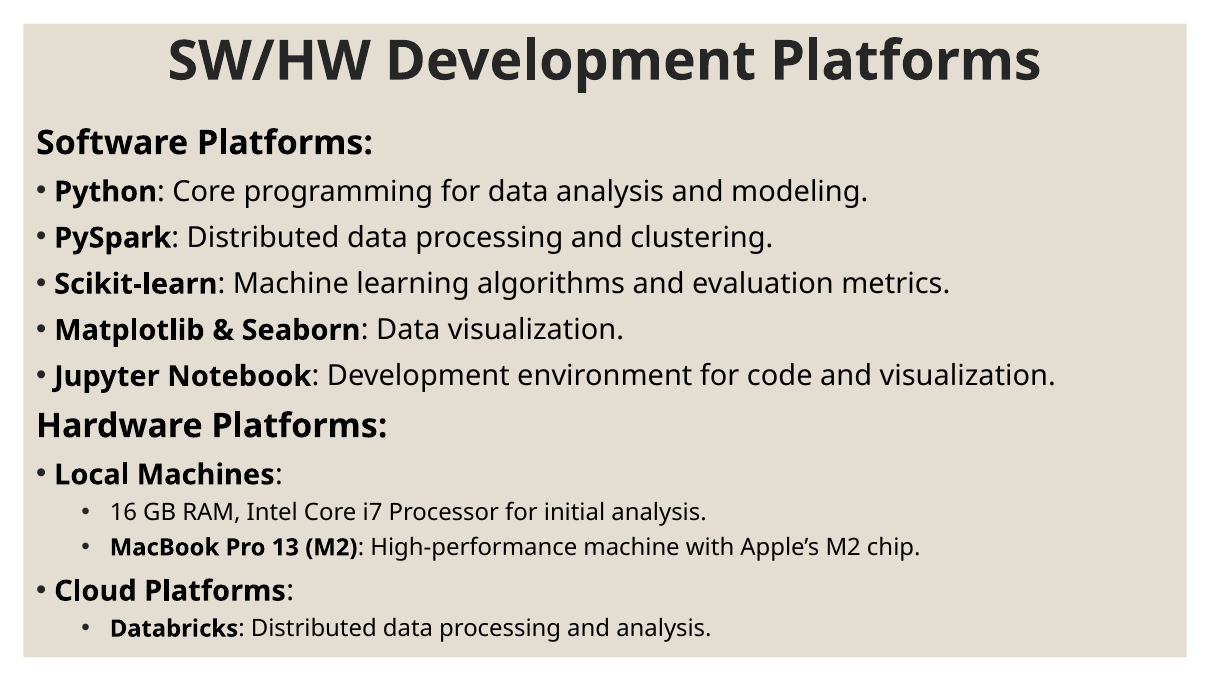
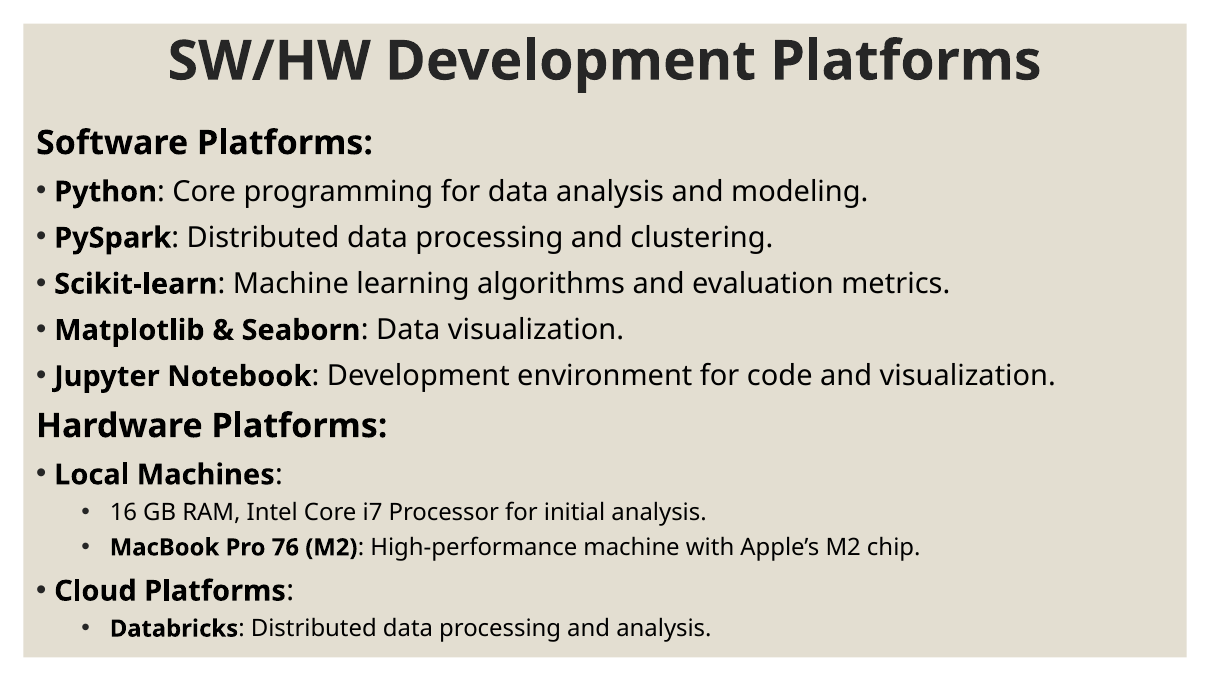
13: 13 -> 76 (285, 547)
